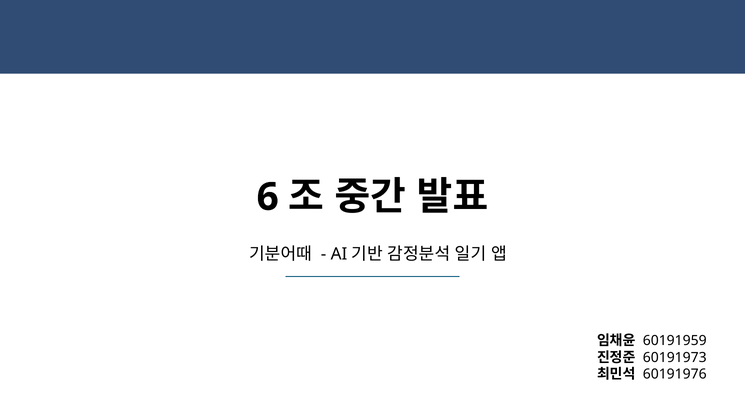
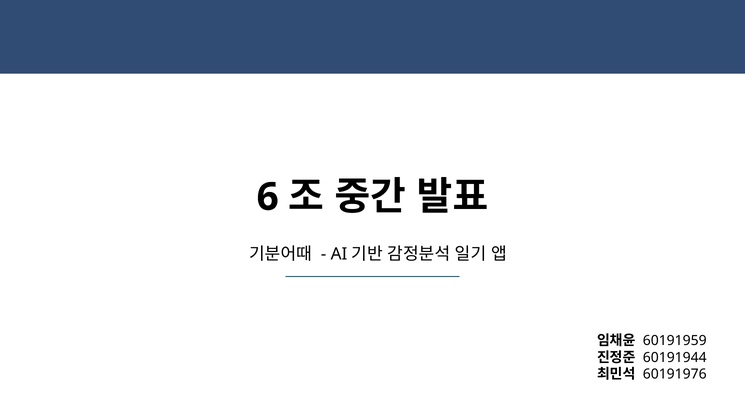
60191973: 60191973 -> 60191944 (675, 358)
